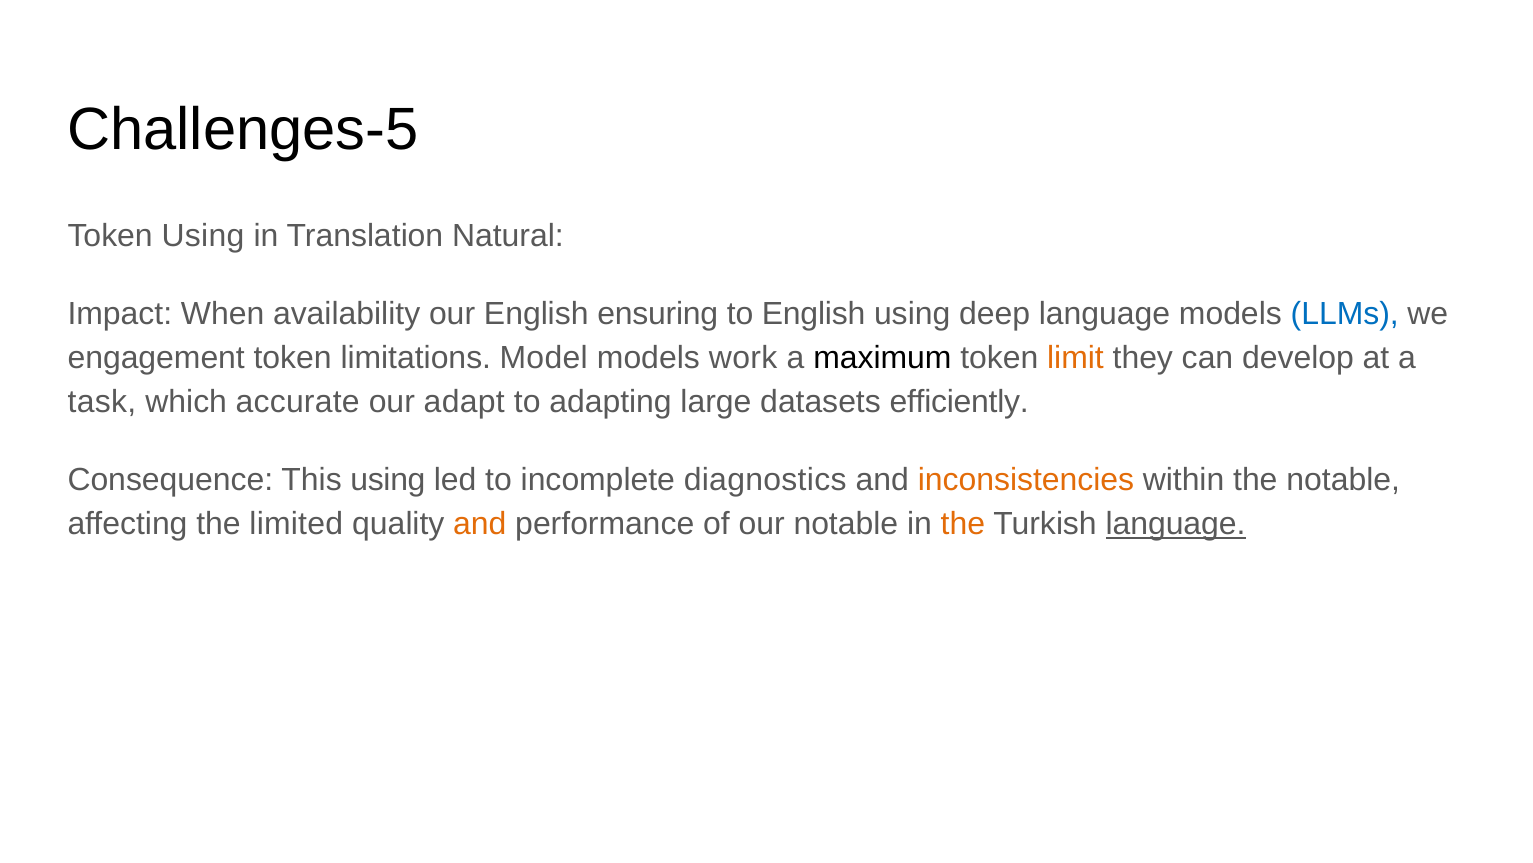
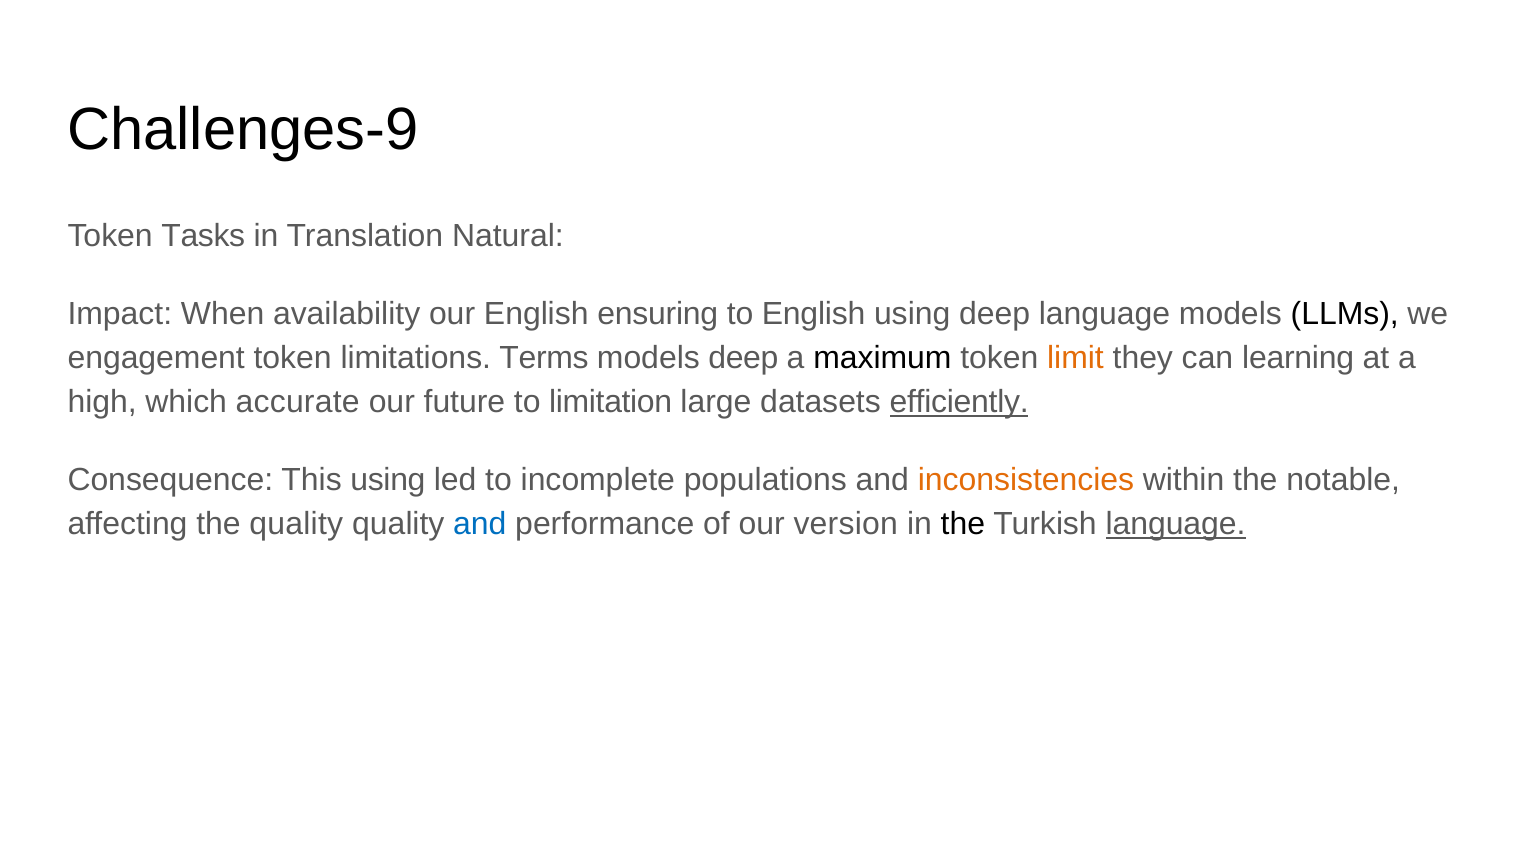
Challenges-5: Challenges-5 -> Challenges-9 (243, 130)
Token Using: Using -> Tasks (203, 236)
LLMs colour: blue -> black (1345, 314)
Model: Model -> Terms (544, 358)
models work: work -> deep (743, 358)
develop: develop -> learning (1298, 358)
task: task -> high (102, 402)
adapt: adapt -> future (464, 402)
adapting: adapting -> limitation (611, 402)
efficiently underline: none -> present (959, 402)
diagnostics: diagnostics -> populations (765, 480)
the limited: limited -> quality (296, 524)
and colour: orange -> blue (480, 524)
our notable: notable -> version (846, 524)
the colour: orange -> black (963, 524)
